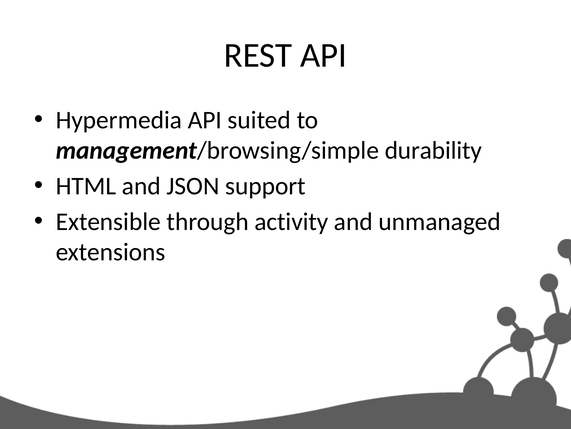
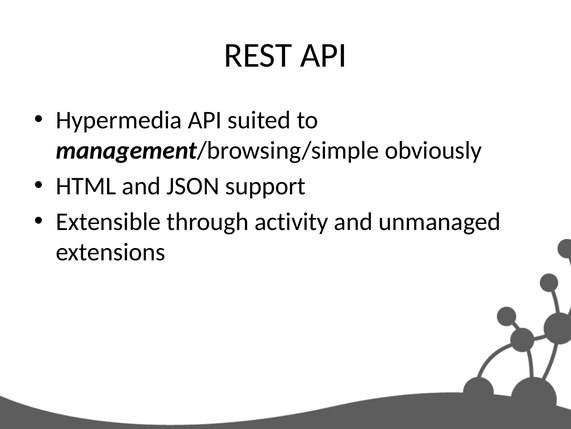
durability: durability -> obviously (433, 150)
